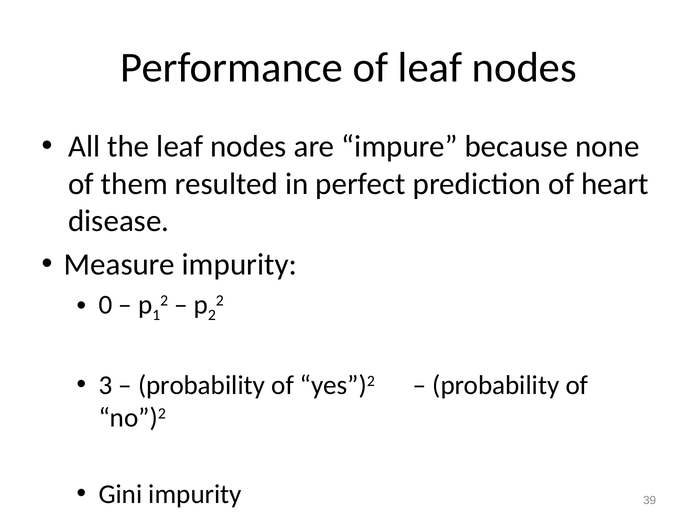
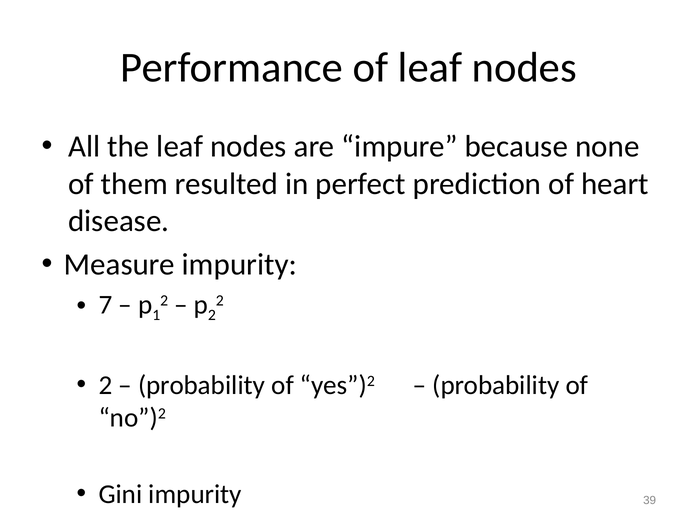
0: 0 -> 7 (105, 304)
3: 3 -> 2 (105, 385)
